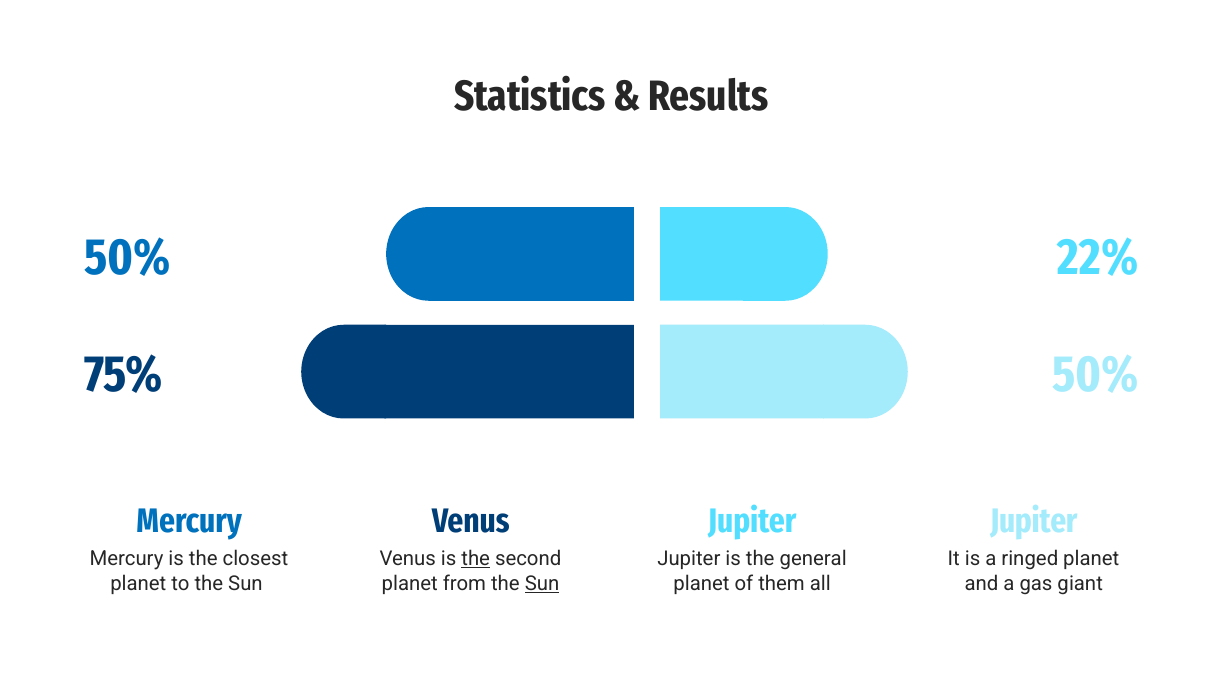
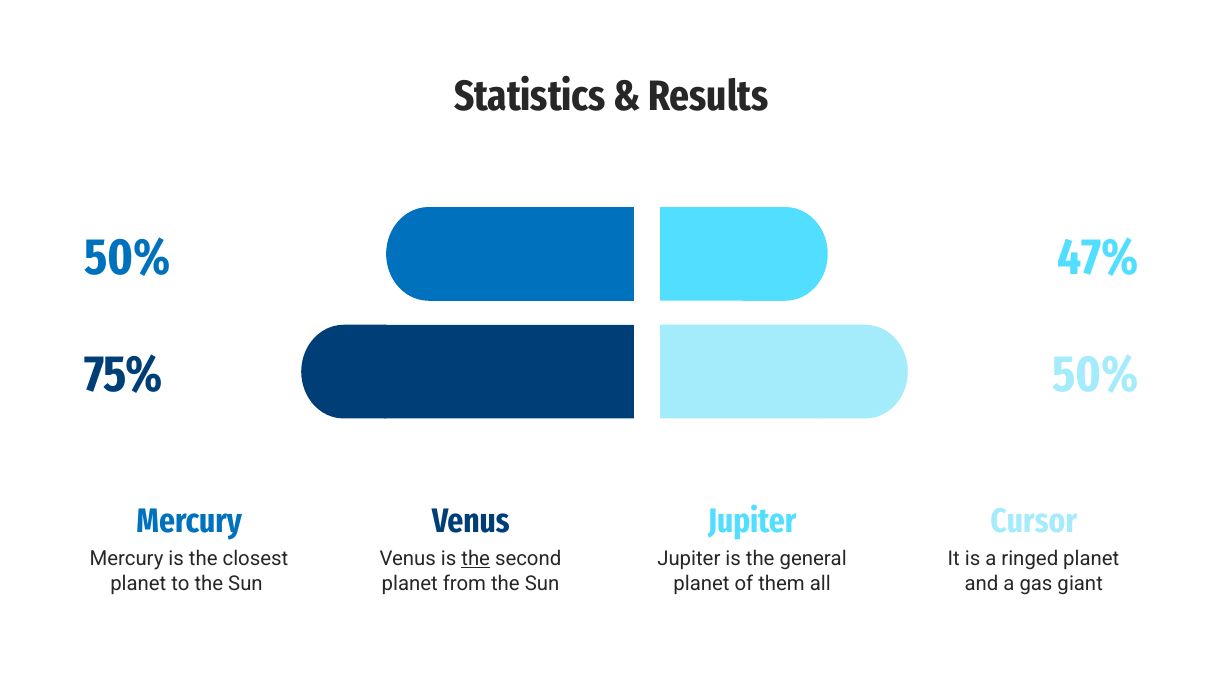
22%: 22% -> 47% (1098, 257)
Jupiter: Jupiter -> Cursor (1034, 521)
Sun underline: present -> none (542, 583)
